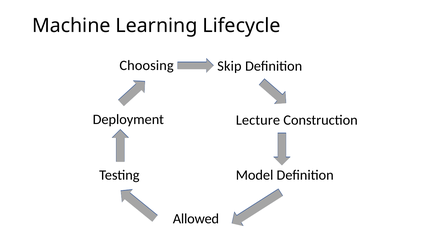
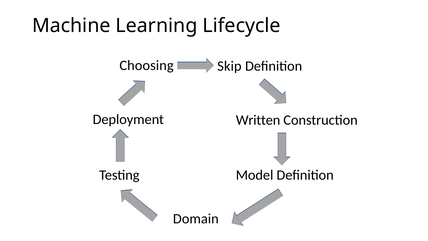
Lecture: Lecture -> Written (258, 120)
Allowed: Allowed -> Domain (196, 219)
